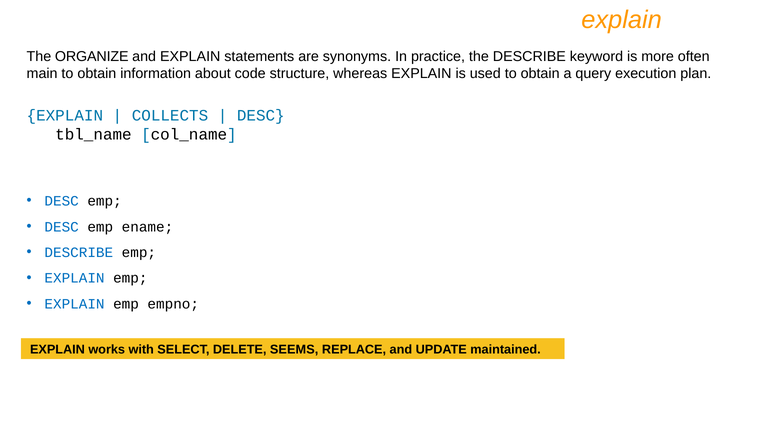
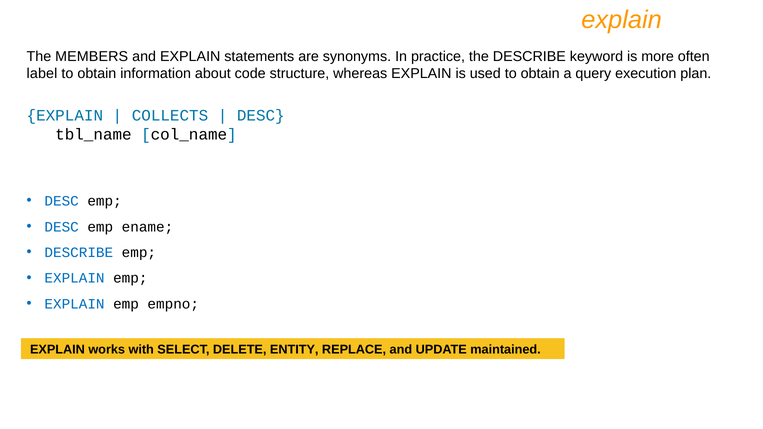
ORGANIZE: ORGANIZE -> MEMBERS (92, 56)
main: main -> label (42, 74)
SEEMS: SEEMS -> ENTITY (294, 350)
